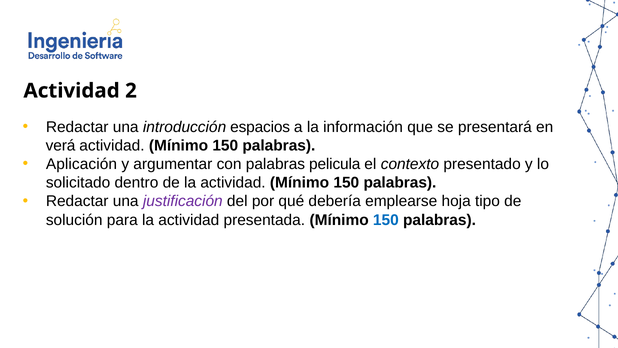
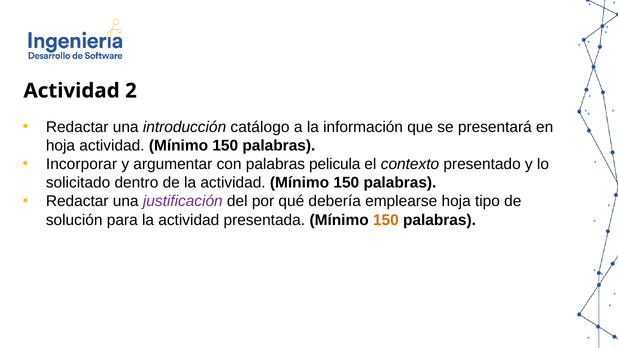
espacios: espacios -> catálogo (260, 127)
verá: verá -> hoja (60, 145)
Aplicación: Aplicación -> Incorporar (81, 164)
150 colour: blue -> orange (386, 220)
